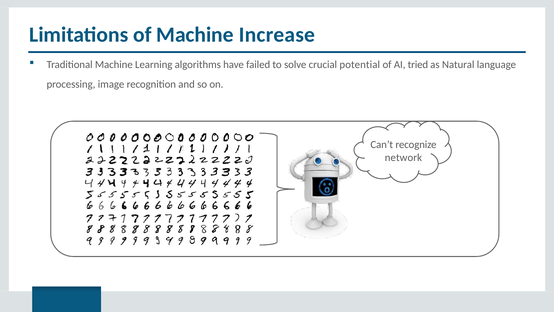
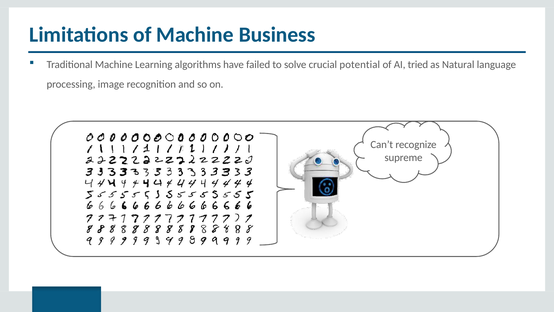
Increase: Increase -> Business (277, 35)
network: network -> supreme (404, 157)
